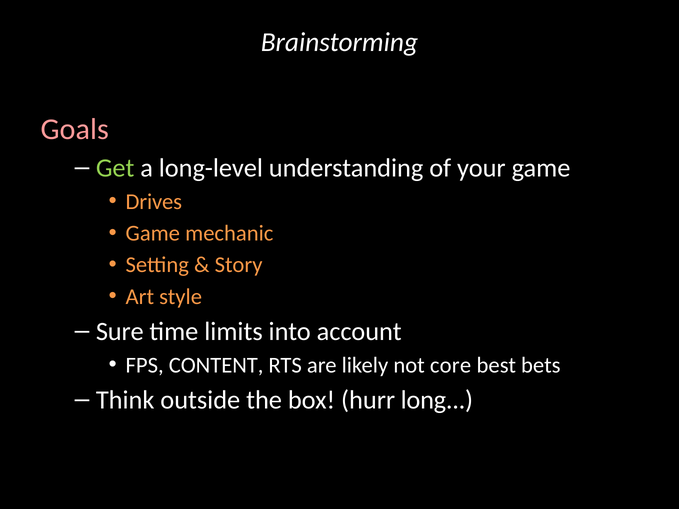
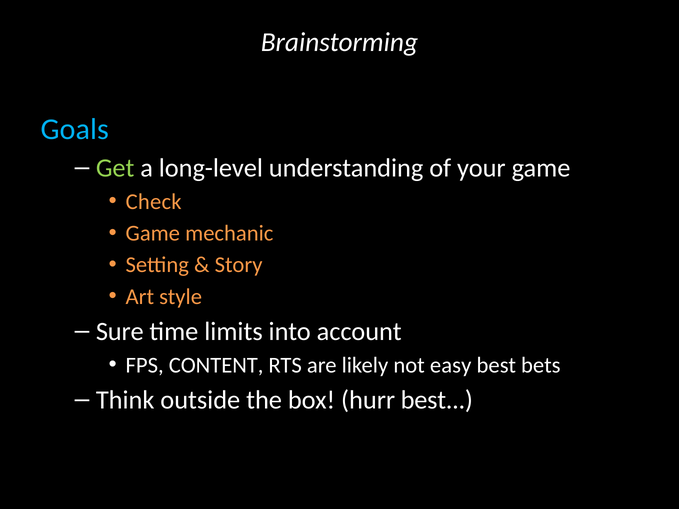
Goals colour: pink -> light blue (75, 129)
Drives: Drives -> Check (154, 202)
core: core -> easy (451, 365)
hurr long: long -> best (437, 400)
